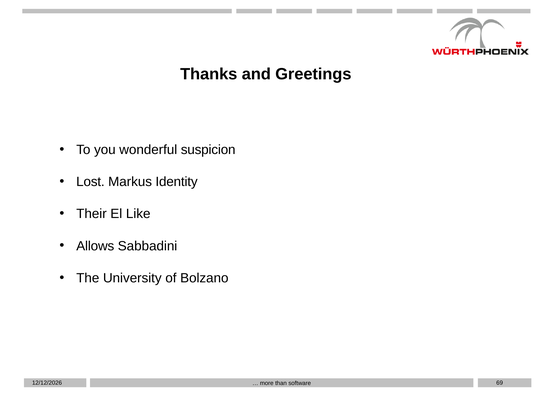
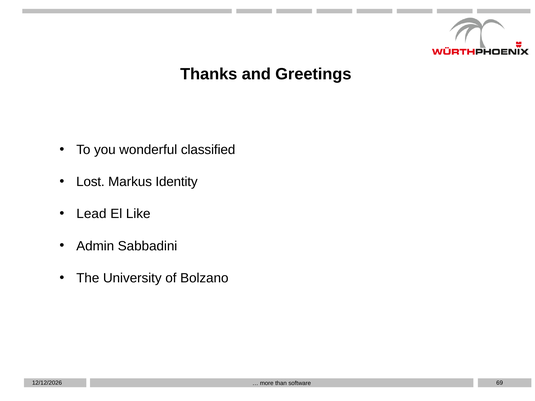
suspicion: suspicion -> classified (208, 150)
Their: Their -> Lead (91, 214)
Allows: Allows -> Admin (95, 246)
